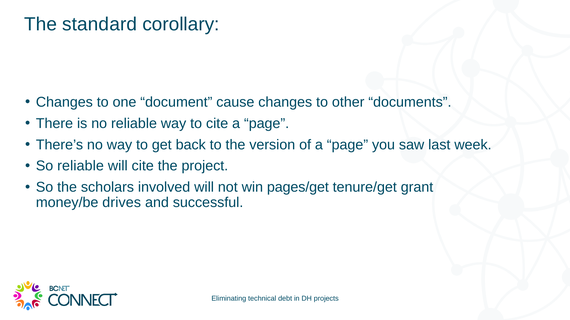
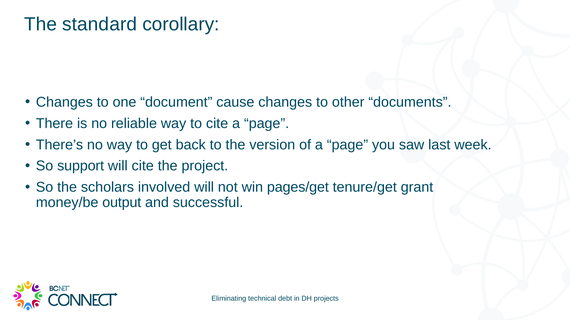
So reliable: reliable -> support (81, 166)
drives: drives -> output (122, 203)
